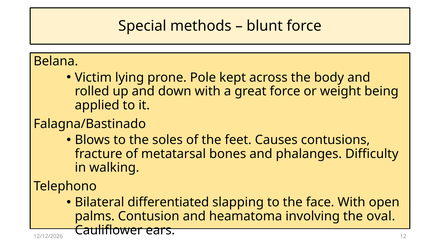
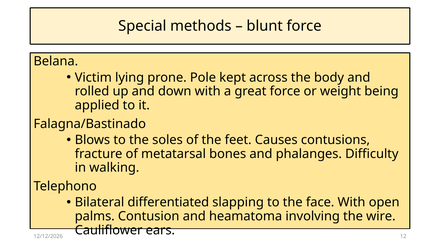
oval: oval -> wire (381, 216)
